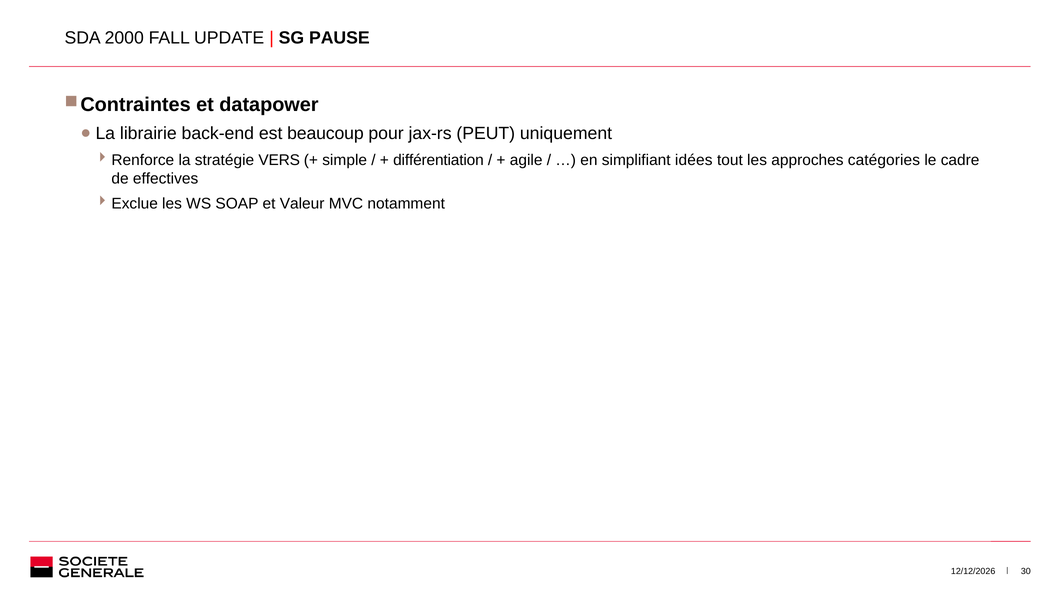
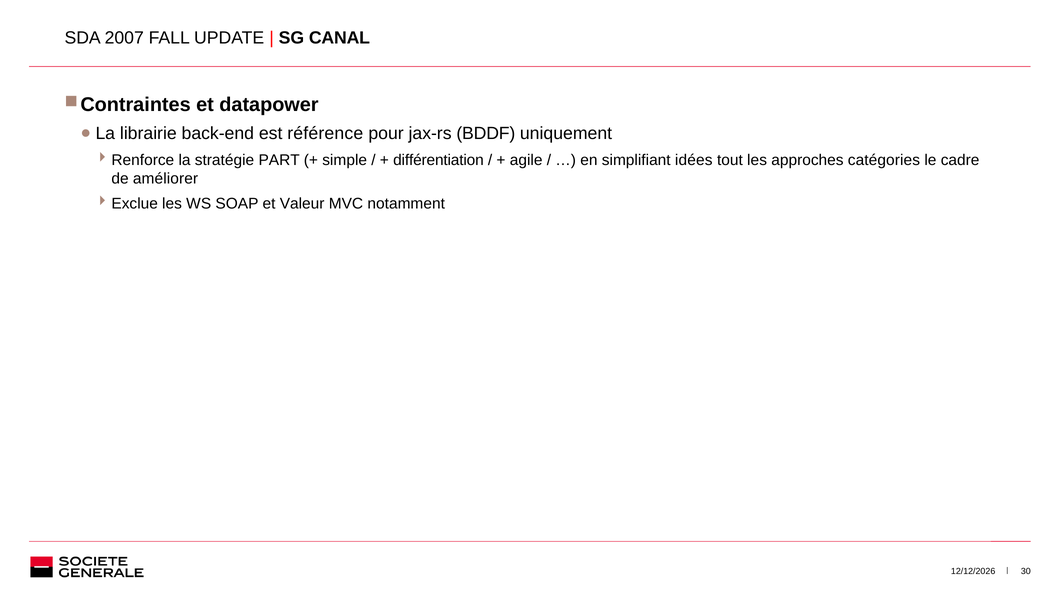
2000: 2000 -> 2007 (124, 38)
PAUSE: PAUSE -> CANAL (339, 38)
beaucoup: beaucoup -> référence (325, 134)
PEUT: PEUT -> BDDF (486, 134)
VERS: VERS -> PART (279, 160)
effectives: effectives -> améliorer (166, 179)
